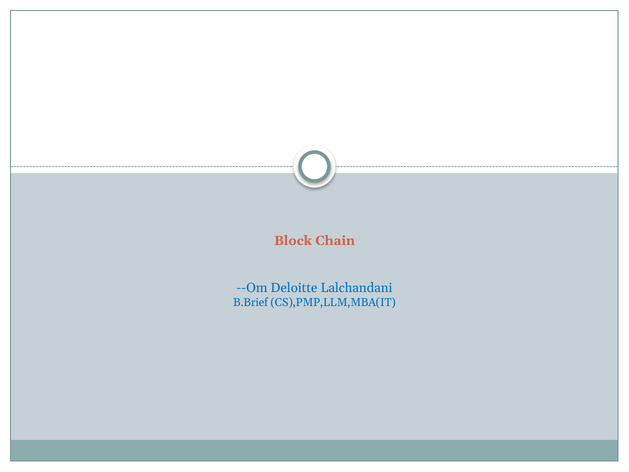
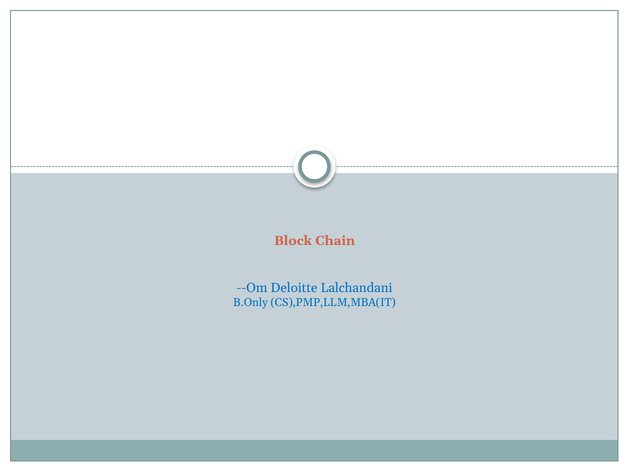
B.Brief: B.Brief -> B.Only (251, 302)
